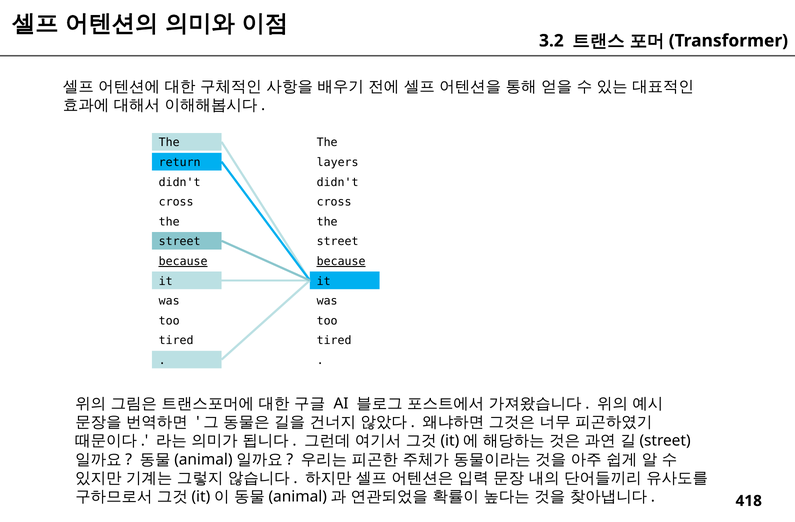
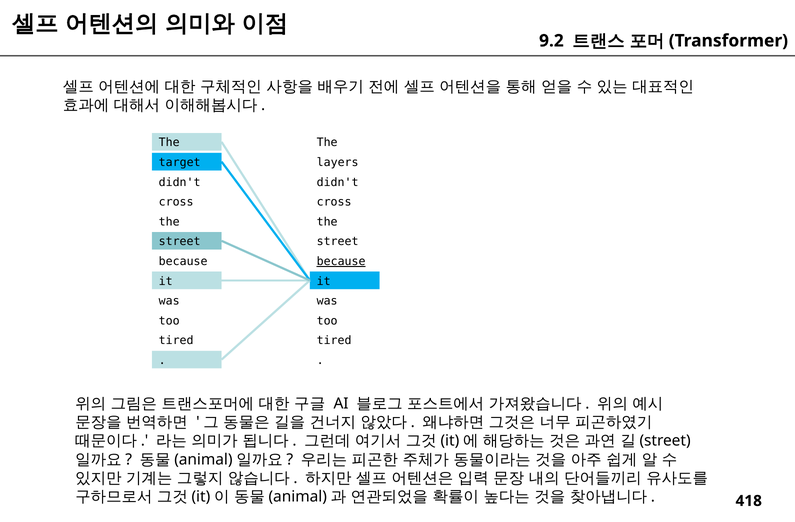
3.2: 3.2 -> 9.2 (551, 41)
return: return -> target (180, 163)
because underline: present -> none (183, 262)
